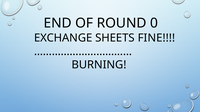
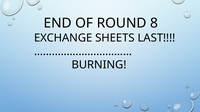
0: 0 -> 8 (154, 23)
FINE: FINE -> LAST (156, 38)
